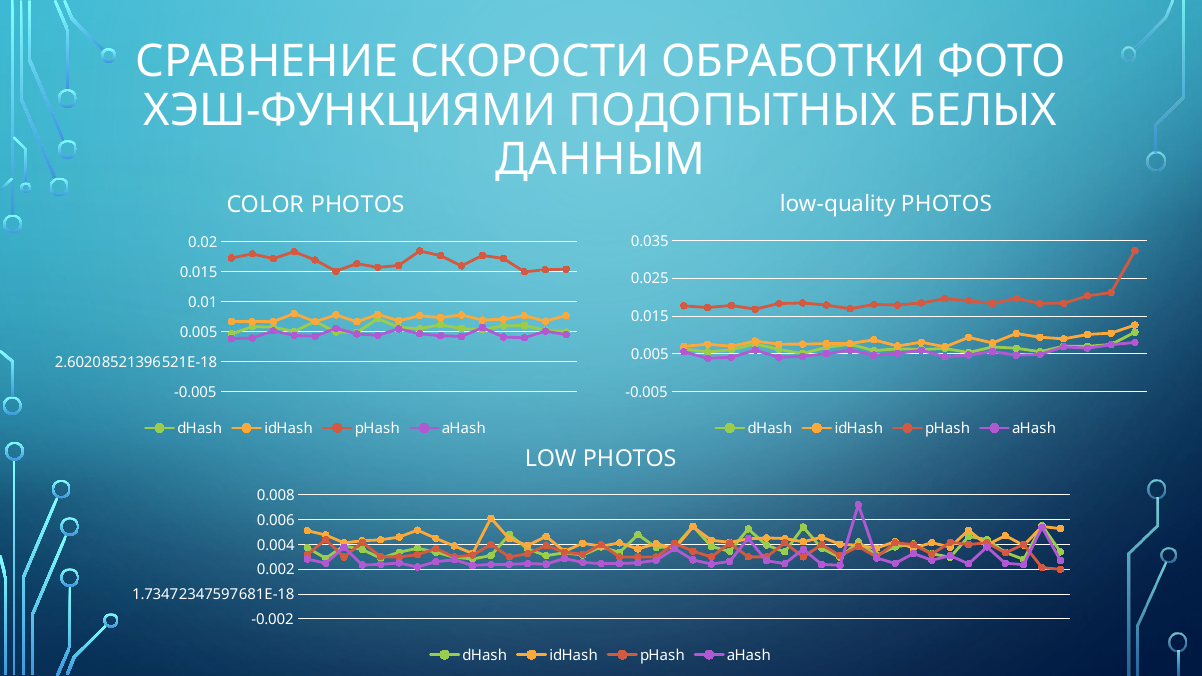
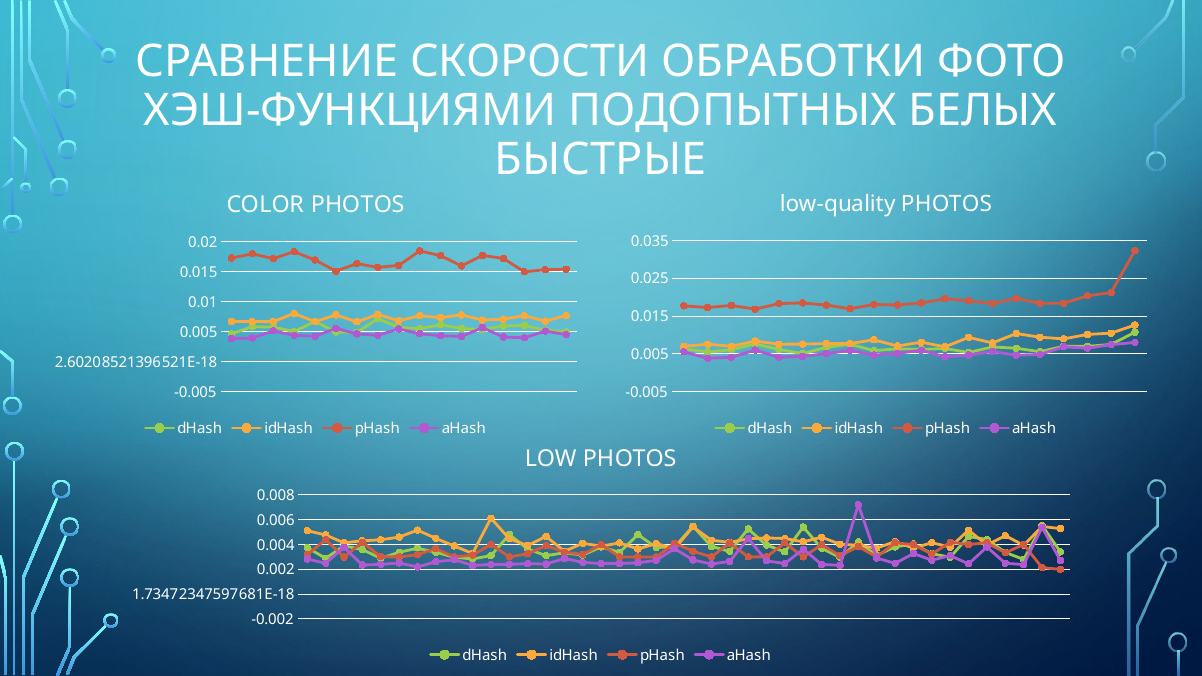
ДАННЫМ: ДАННЫМ -> БЫСТРЫЕ (601, 159)
